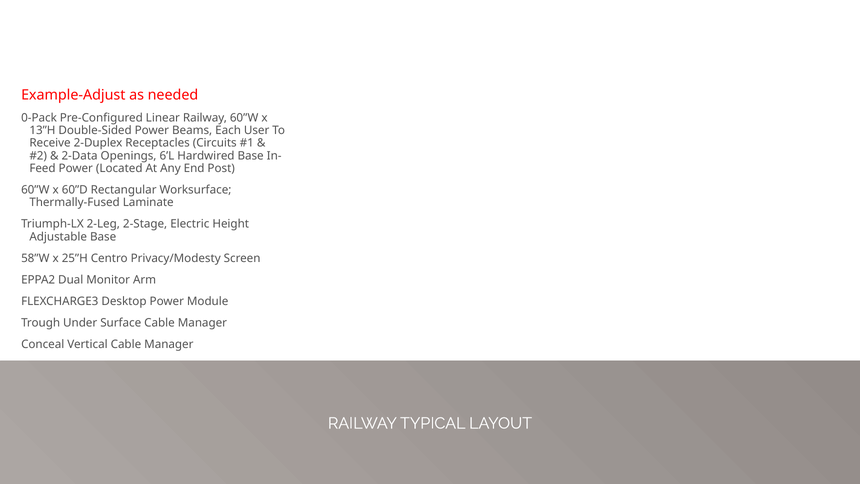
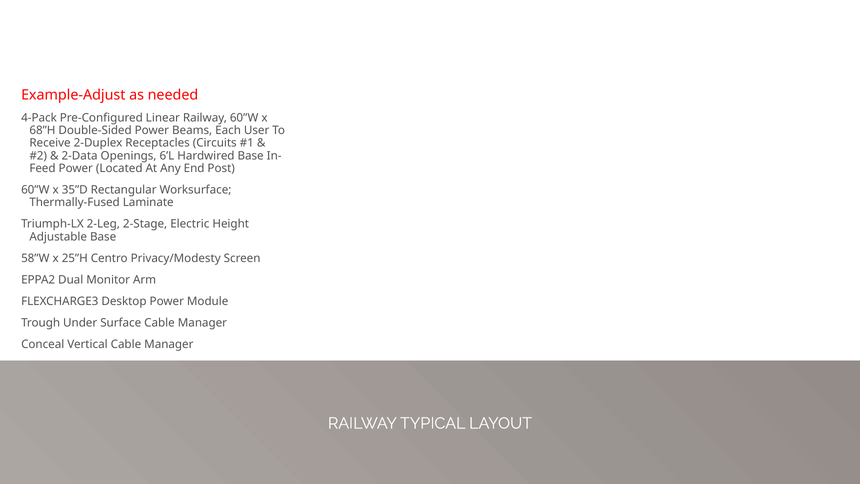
0-Pack: 0-Pack -> 4-Pack (39, 118)
13”H: 13”H -> 68”H (42, 130)
60”D: 60”D -> 35”D (75, 190)
